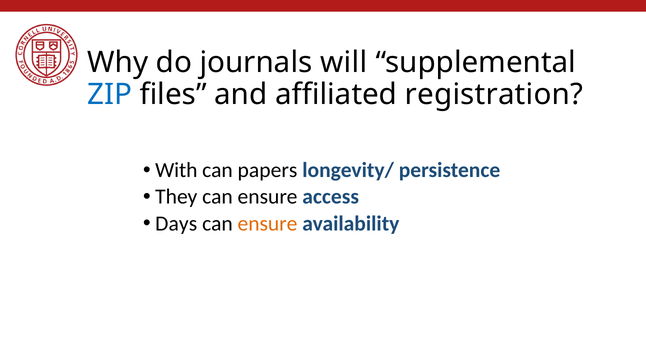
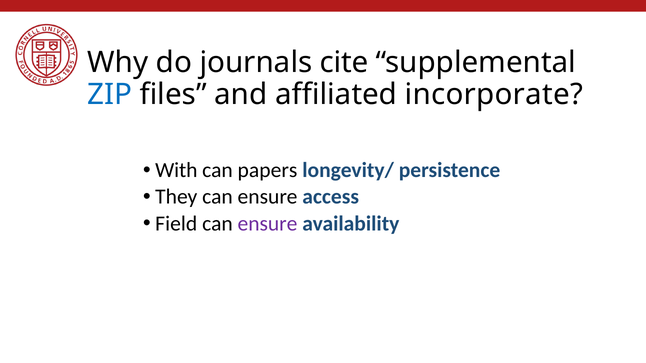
will: will -> cite (344, 63)
registration: registration -> incorporate (494, 95)
Days: Days -> Field (176, 224)
ensure colour: orange -> purple (267, 224)
